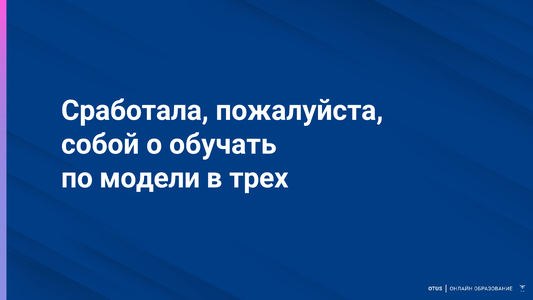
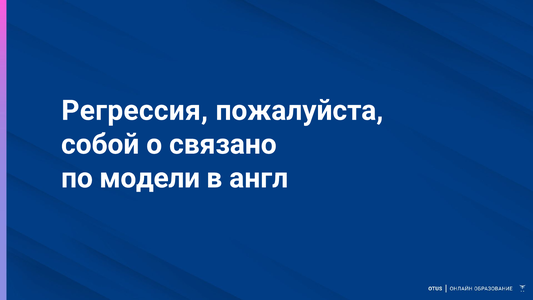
Сработала: Сработала -> Регрессия (135, 111)
обучать: обучать -> связано (223, 144)
трех: трех -> англ (259, 178)
